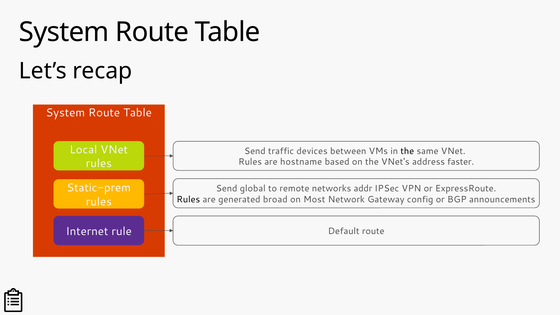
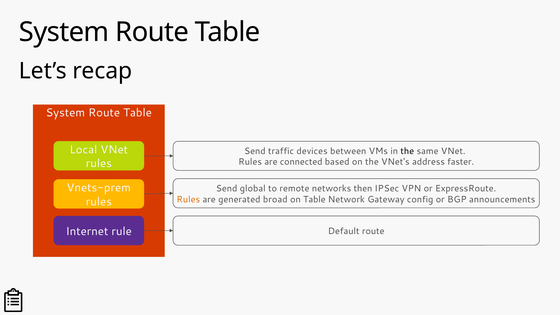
hostname: hostname -> connected (301, 162)
Static-prem: Static-prem -> Vnets-prem (99, 188)
addr: addr -> then (363, 188)
Rules colour: black -> orange (188, 199)
on Most: Most -> Table (314, 199)
